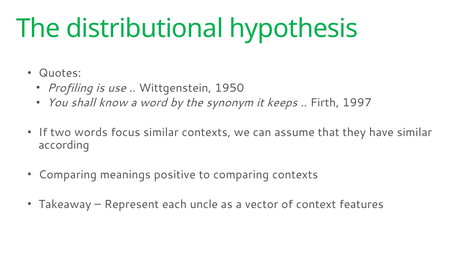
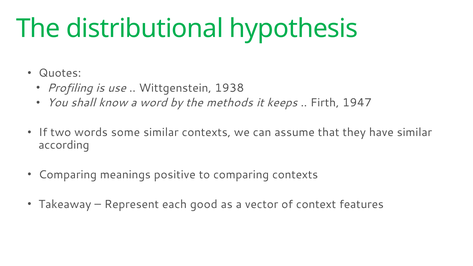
1950: 1950 -> 1938 (229, 88)
synonym: synonym -> methods (230, 103)
1997: 1997 -> 1947 (357, 103)
focus: focus -> some (126, 132)
uncle: uncle -> good (204, 204)
